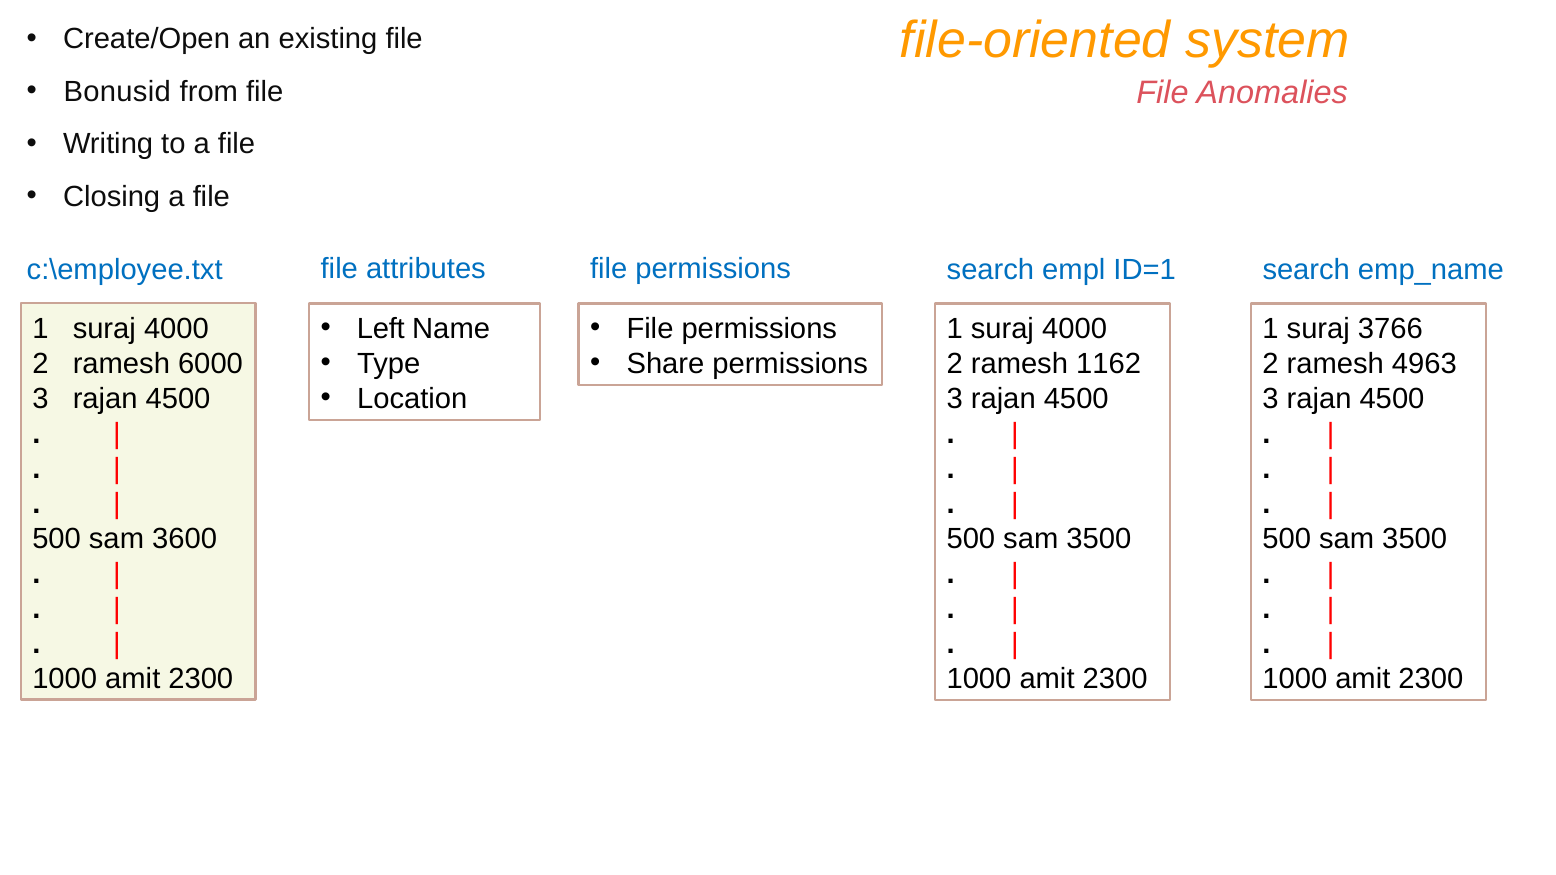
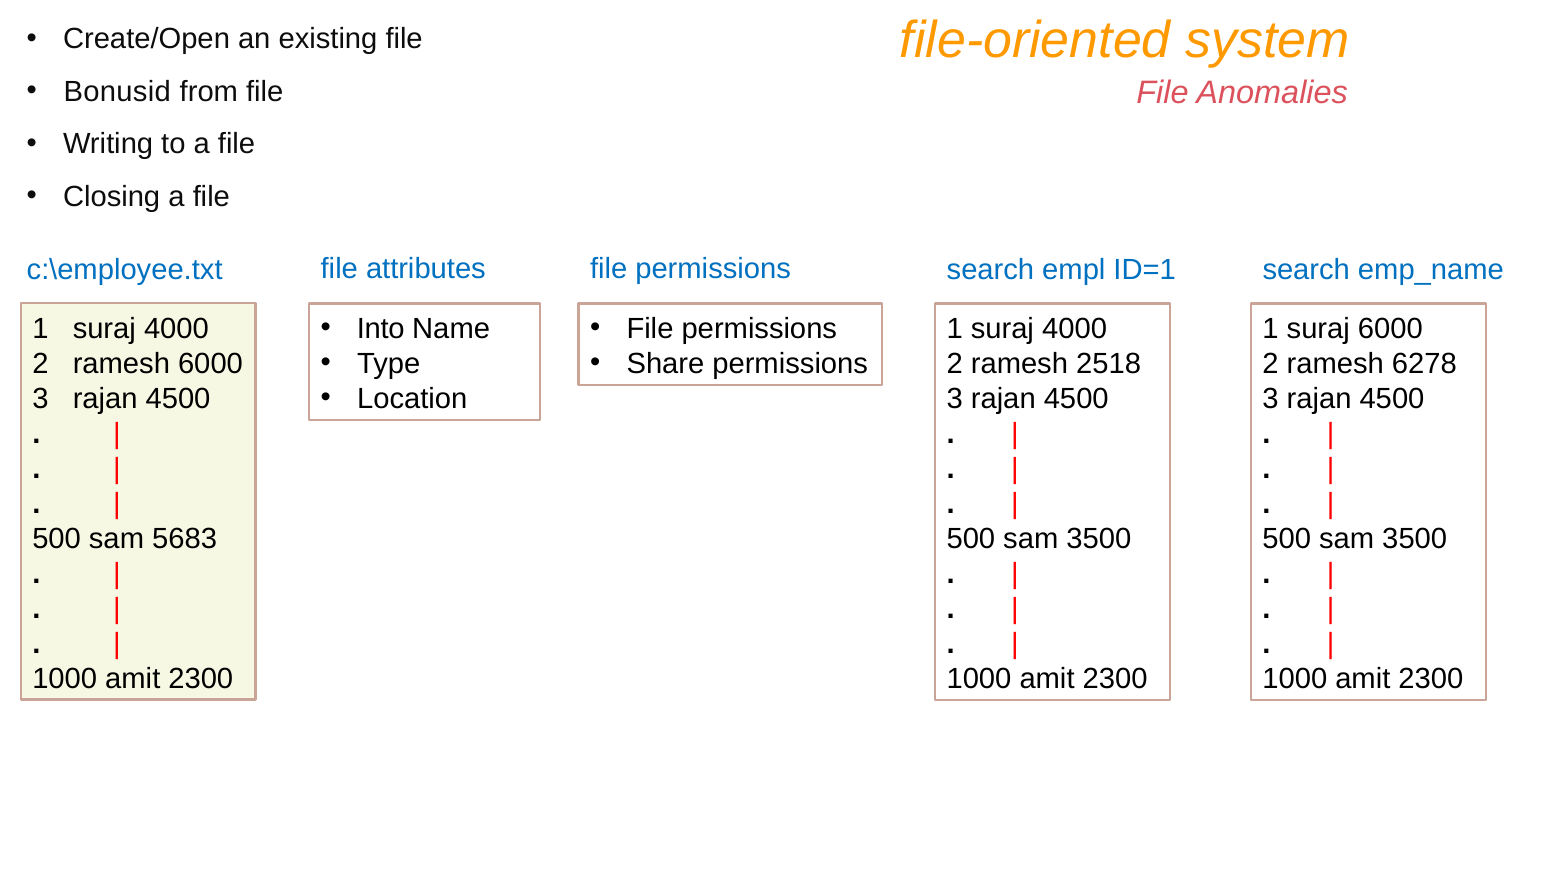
Left: Left -> Into (381, 329)
suraj 3766: 3766 -> 6000 (1390, 329)
1162: 1162 -> 2518 (1109, 364)
4963: 4963 -> 6278 (1424, 364)
3600: 3600 -> 5683 (185, 539)
